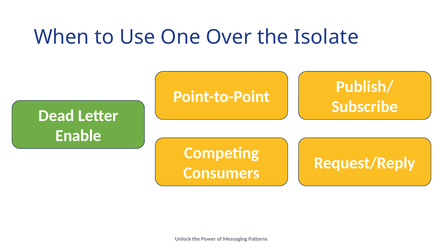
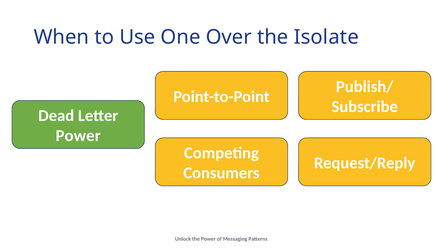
Enable: Enable -> Power (78, 136)
